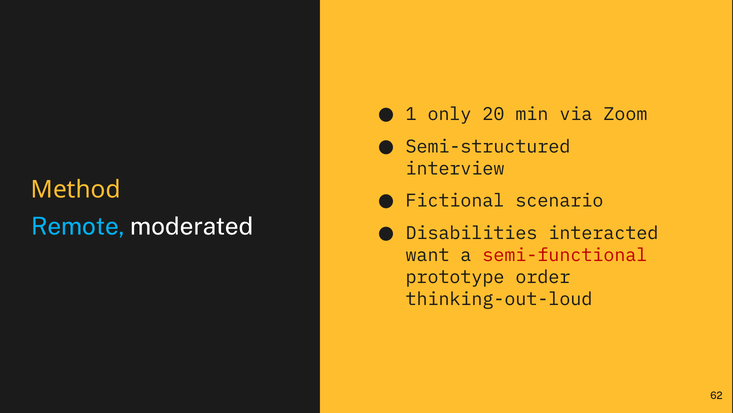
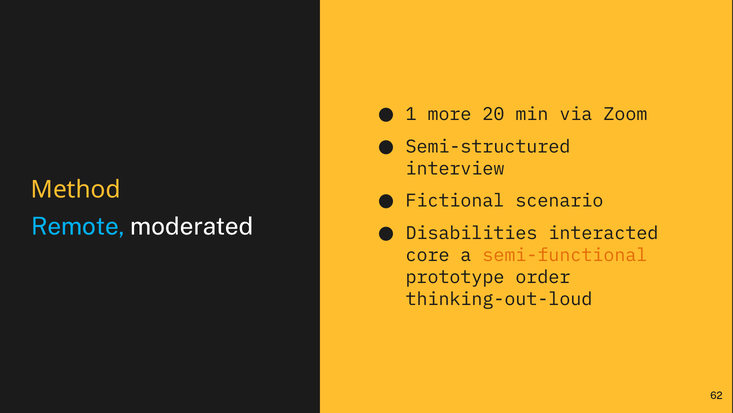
only: only -> more (449, 114)
want: want -> core (428, 255)
semi-functional colour: red -> orange (565, 255)
